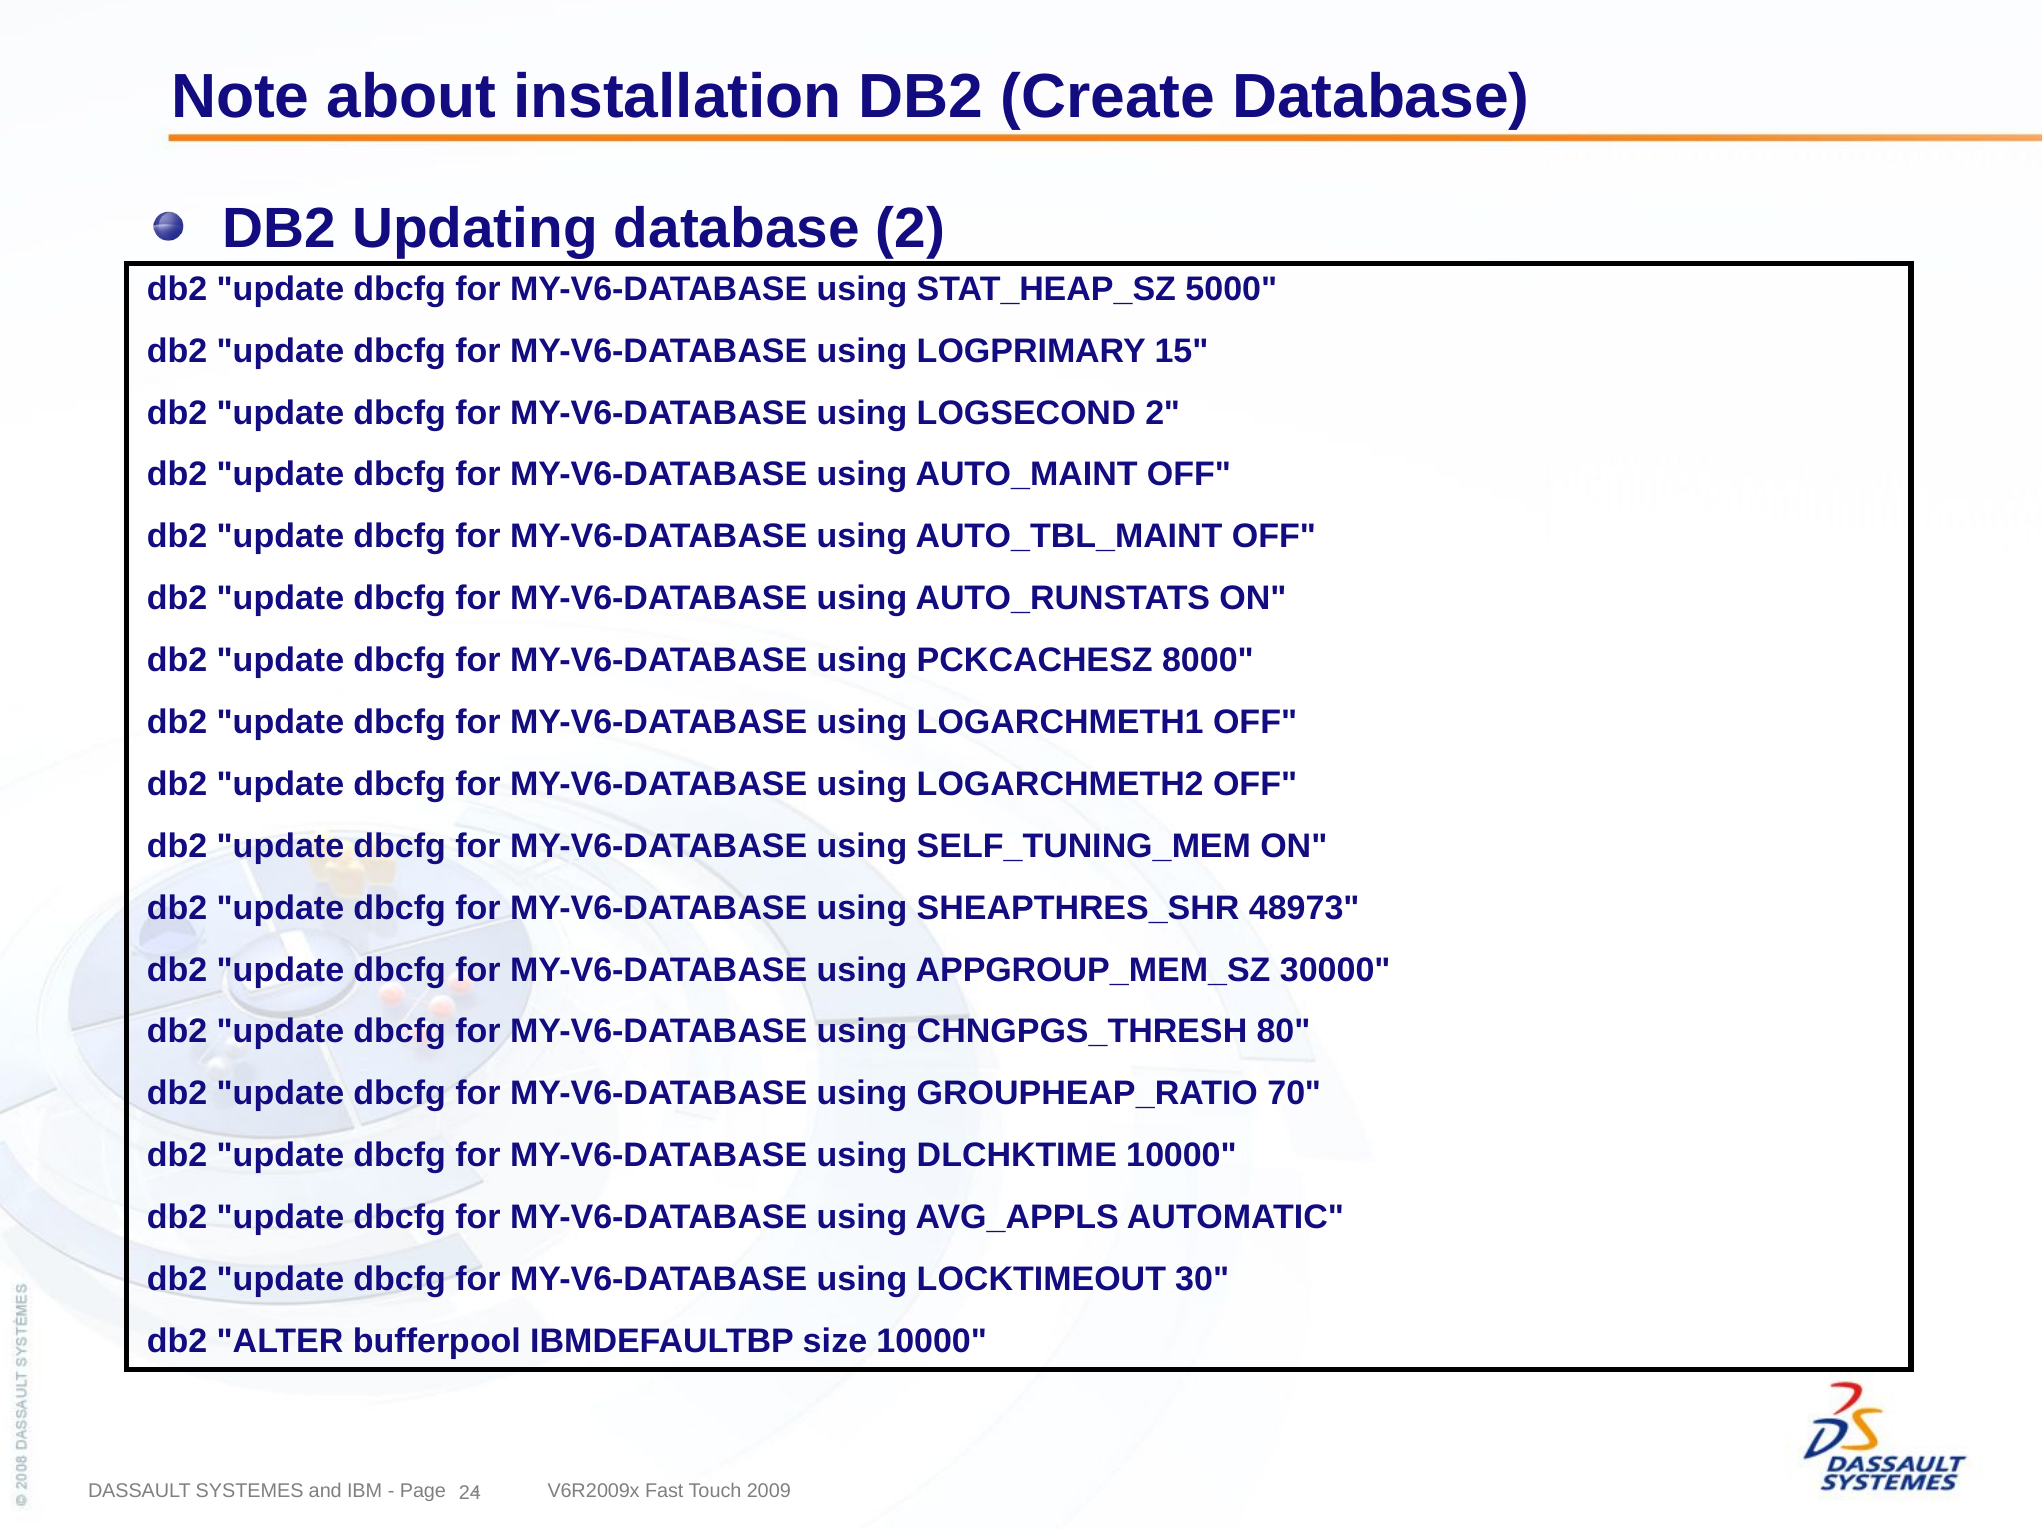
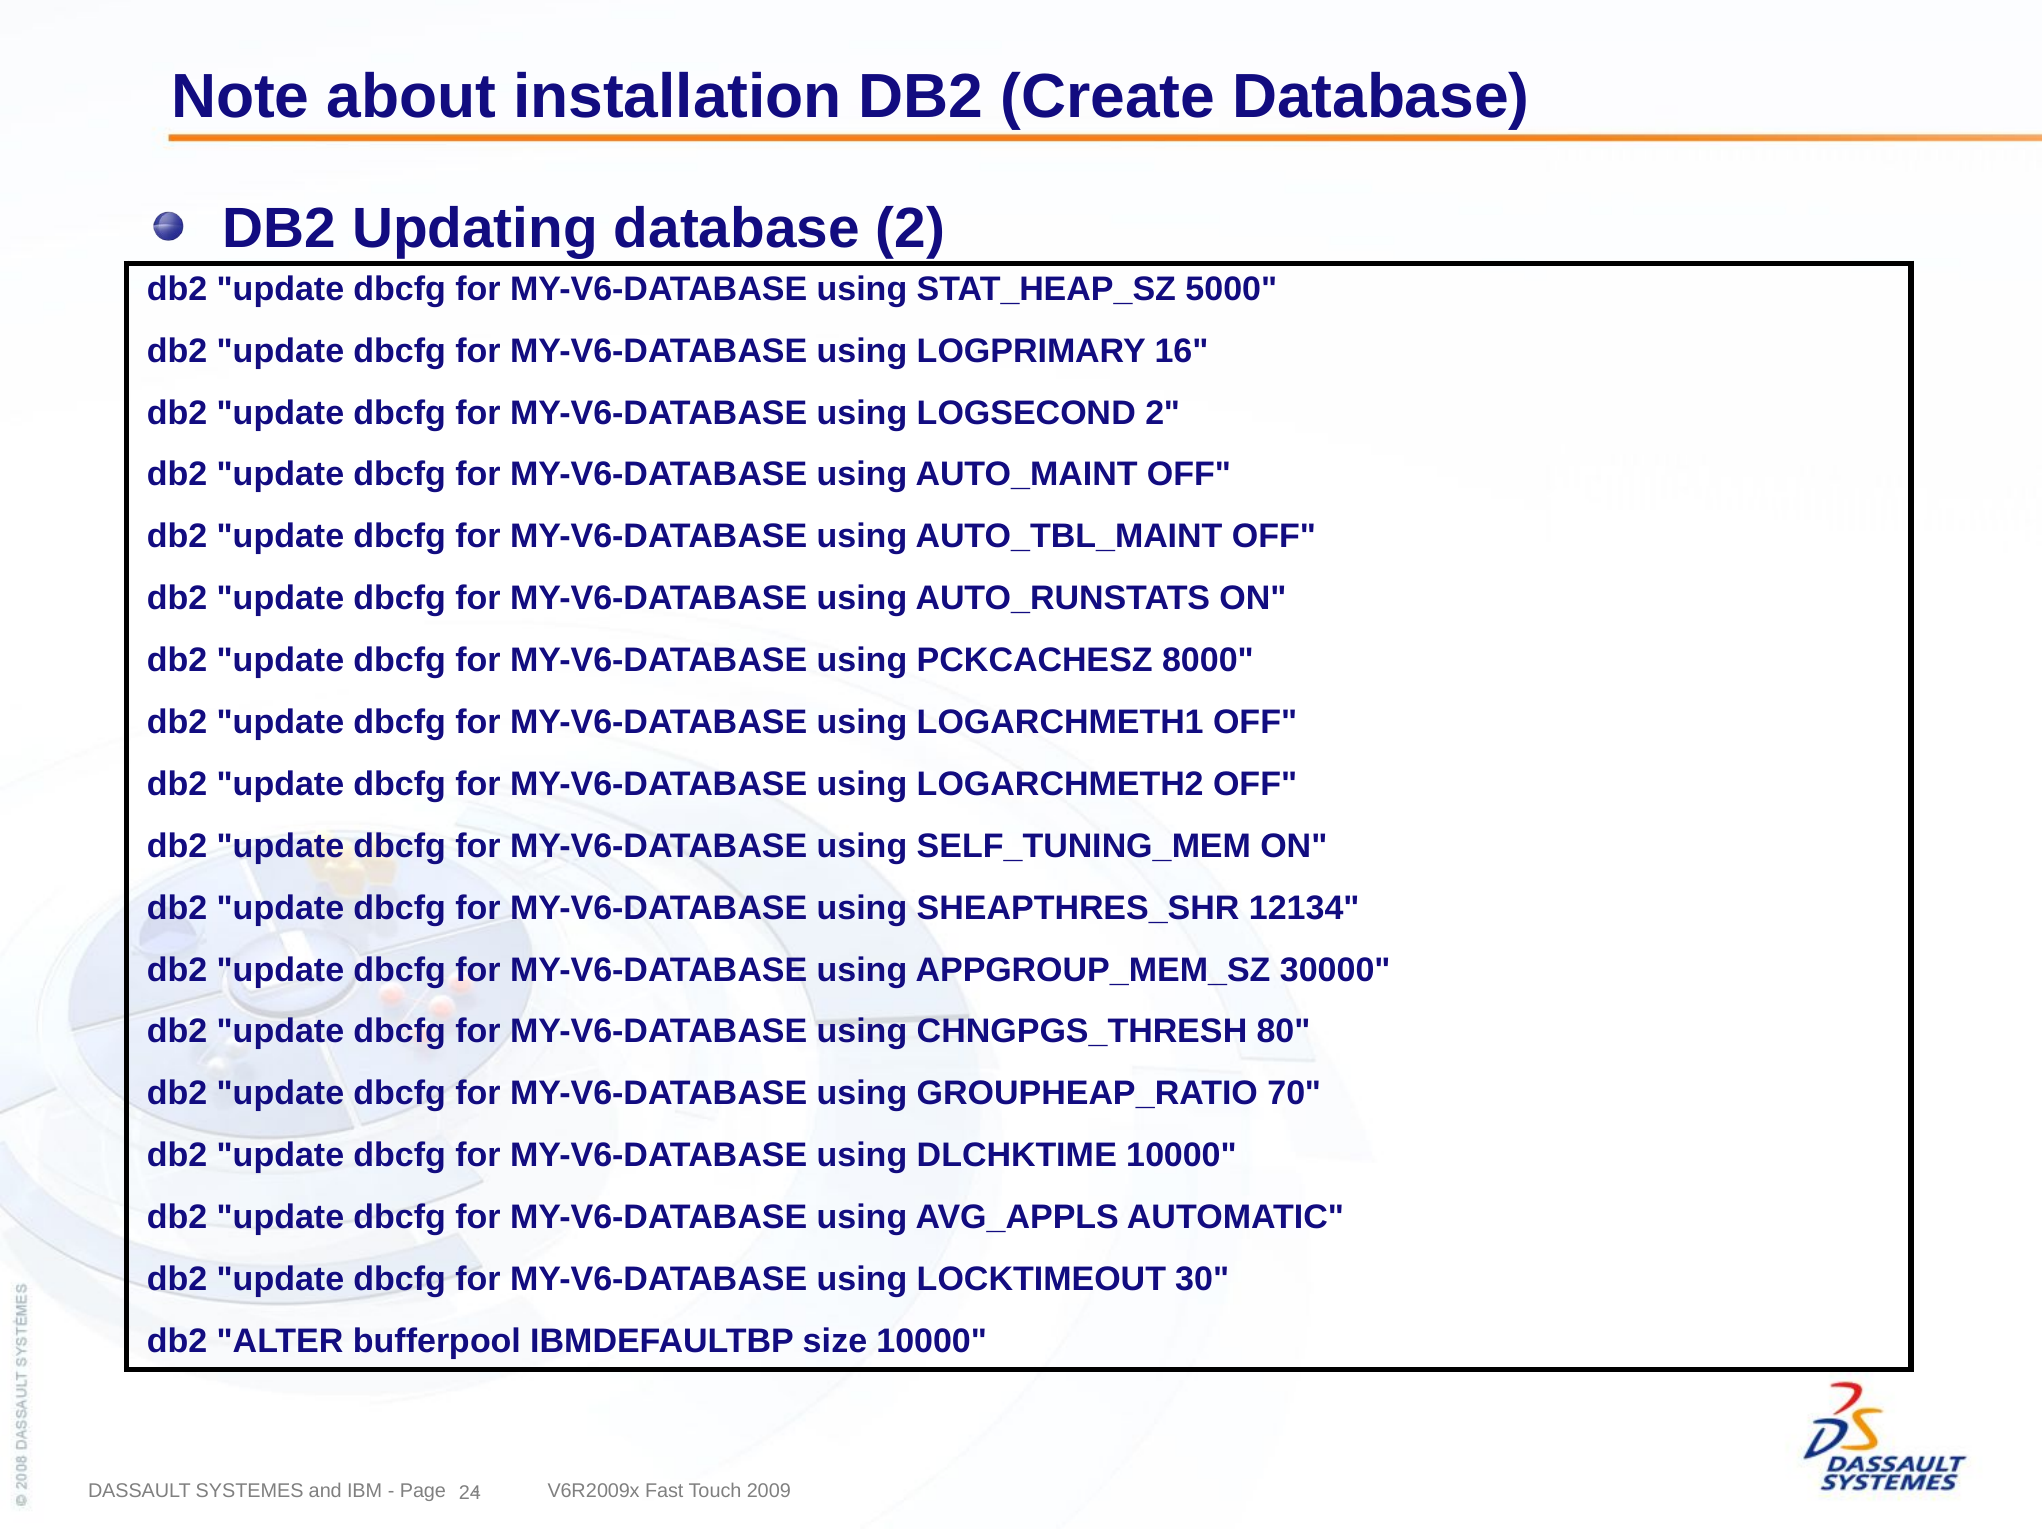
15: 15 -> 16 (1182, 351)
48973: 48973 -> 12134 (1304, 908)
